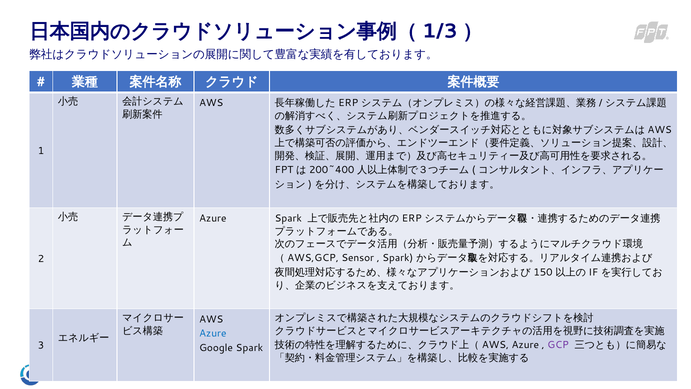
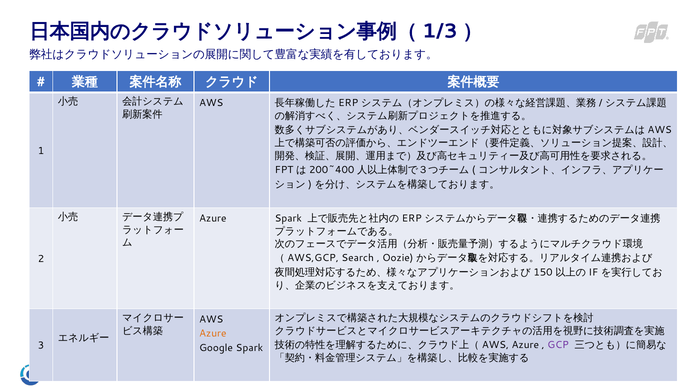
Sensor: Sensor -> Search (358, 258)
Spark: Spark -> Oozie (398, 258)
Azure colour: blue -> orange (213, 333)
